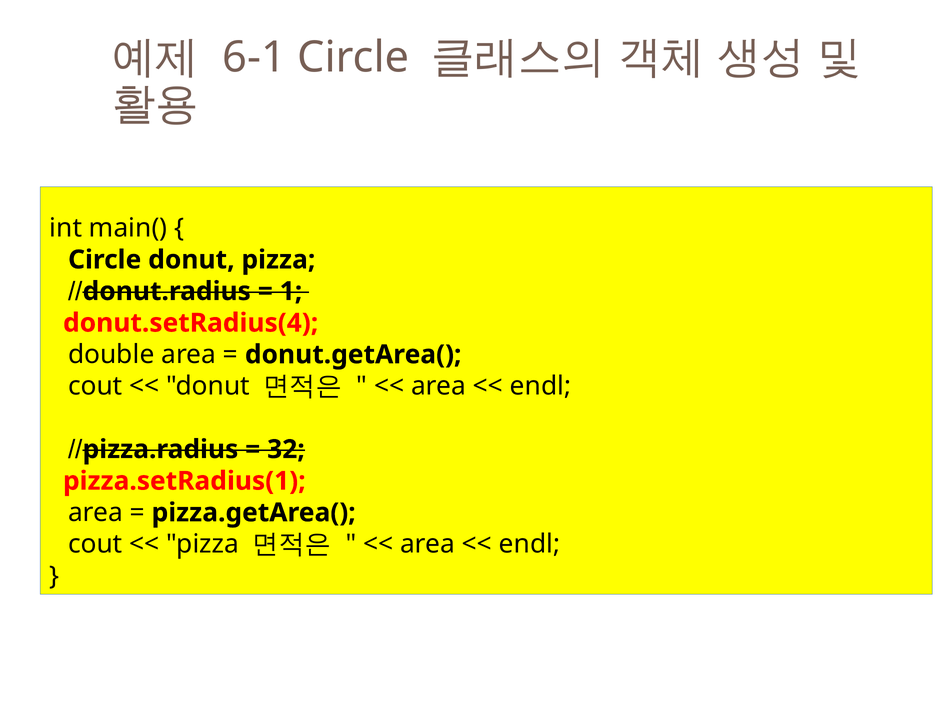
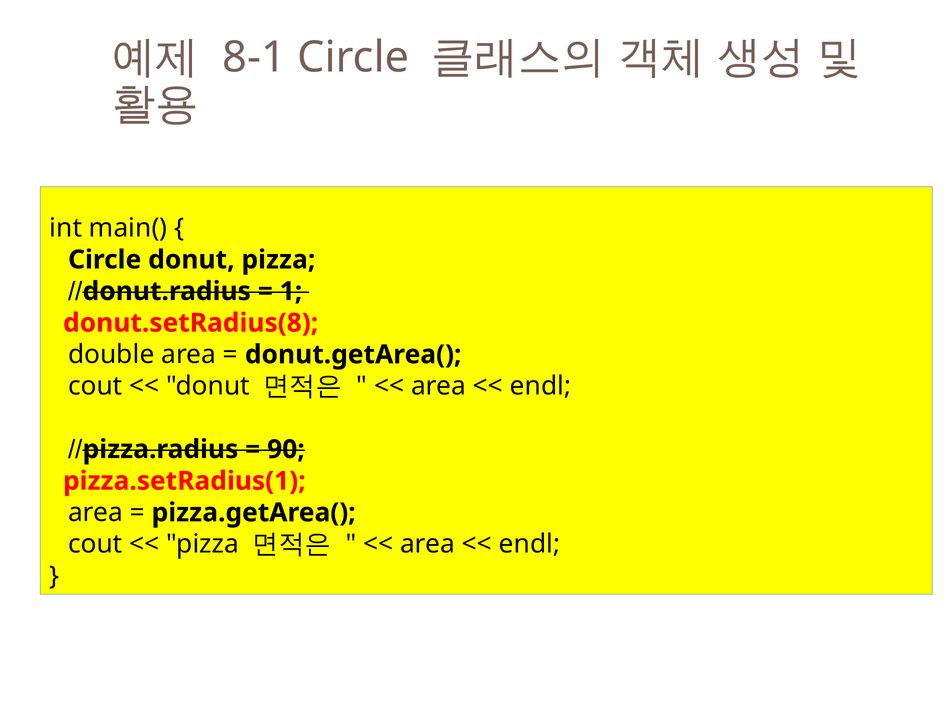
6-1: 6-1 -> 8-1 (254, 57)
donut.setRadius(4: donut.setRadius(4 -> donut.setRadius(8 (191, 323)
32: 32 -> 90 (286, 449)
